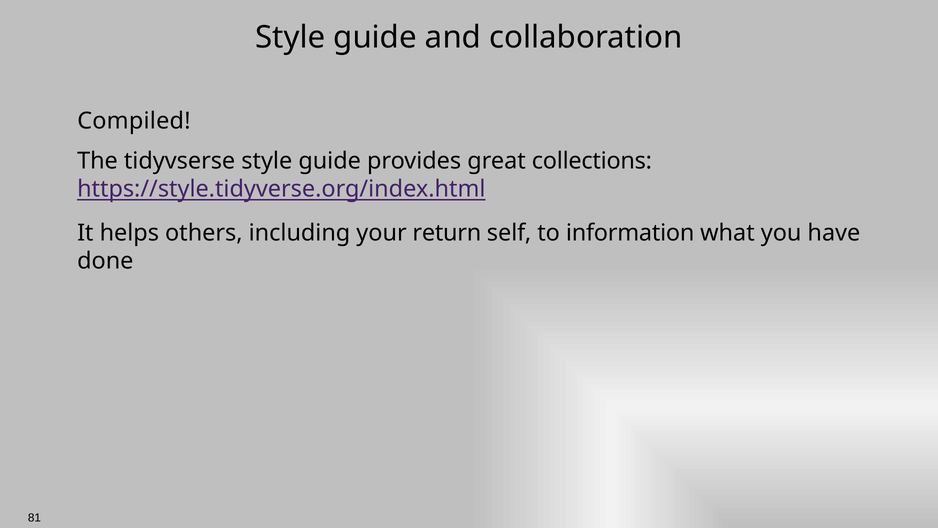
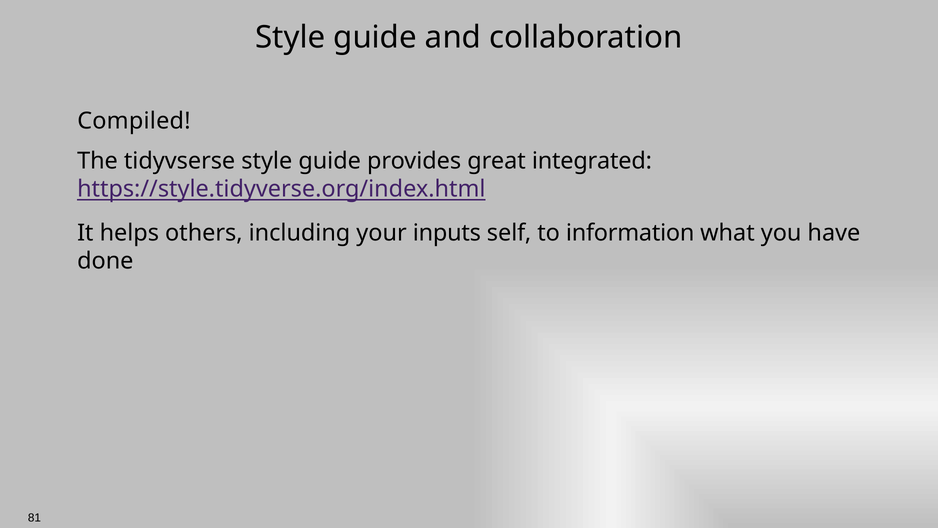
collections: collections -> integrated (592, 161)
return: return -> inputs (447, 233)
